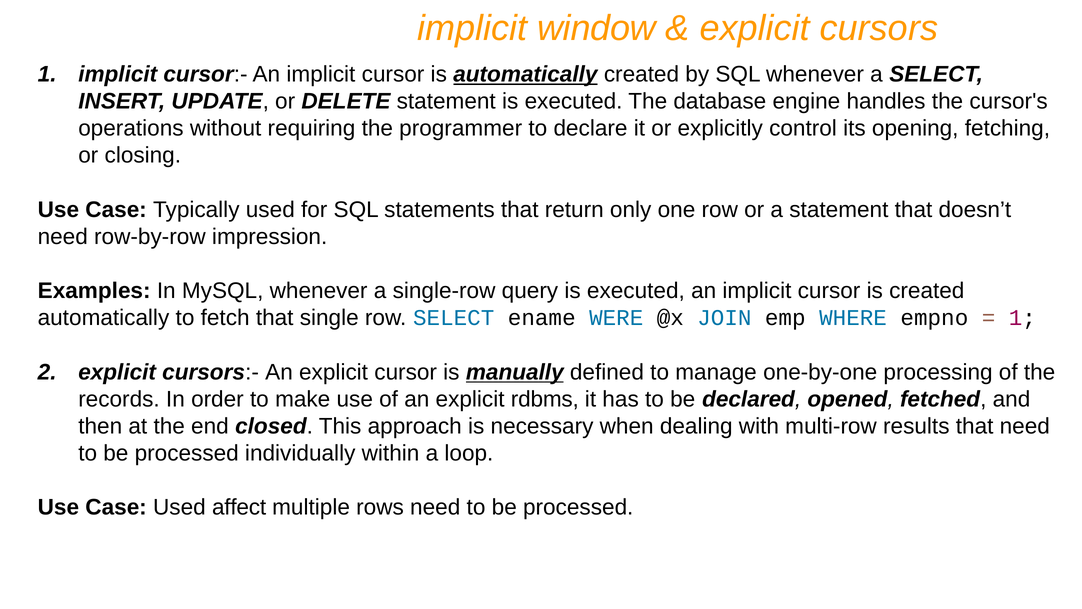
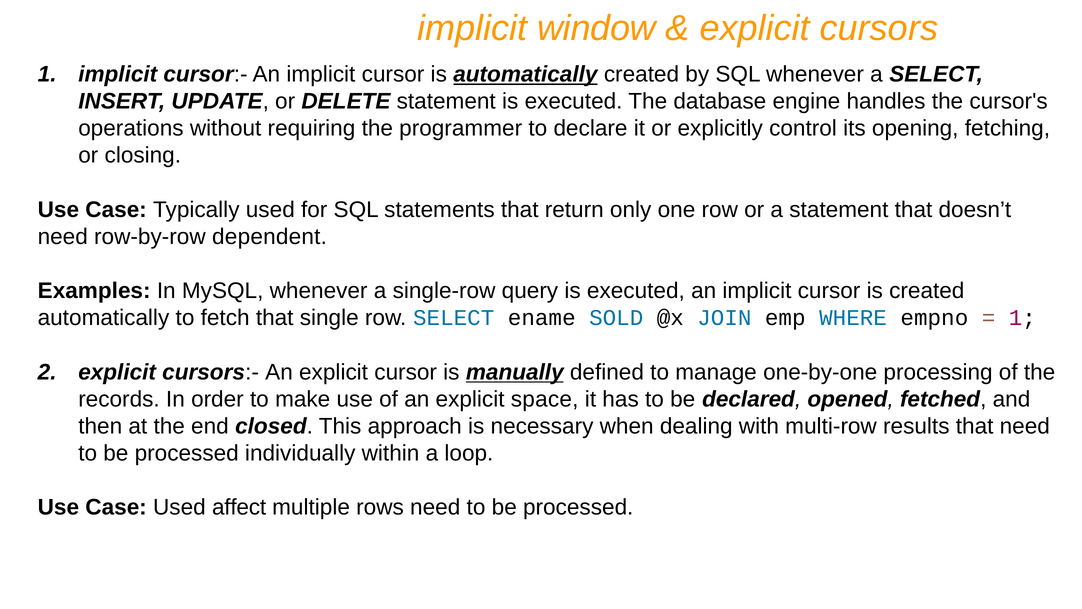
impression: impression -> dependent (270, 237)
WERE: WERE -> SOLD (616, 318)
rdbms: rdbms -> space (545, 399)
